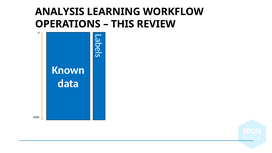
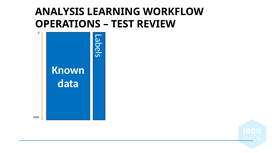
THIS: THIS -> TEST (123, 24)
